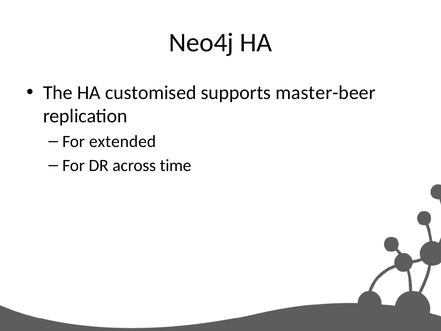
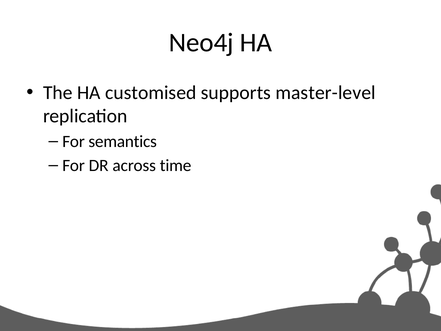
master-beer: master-beer -> master-level (326, 93)
extended: extended -> semantics (123, 141)
